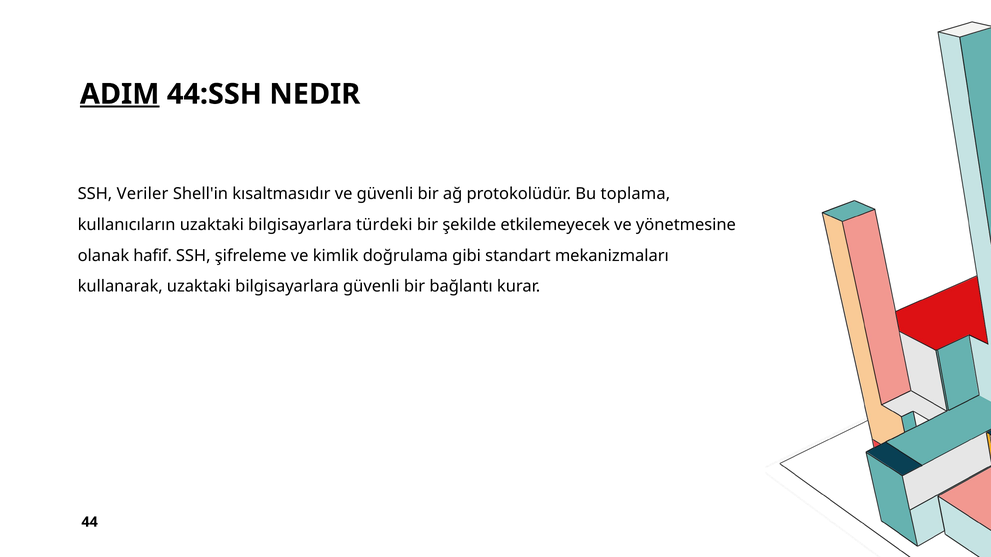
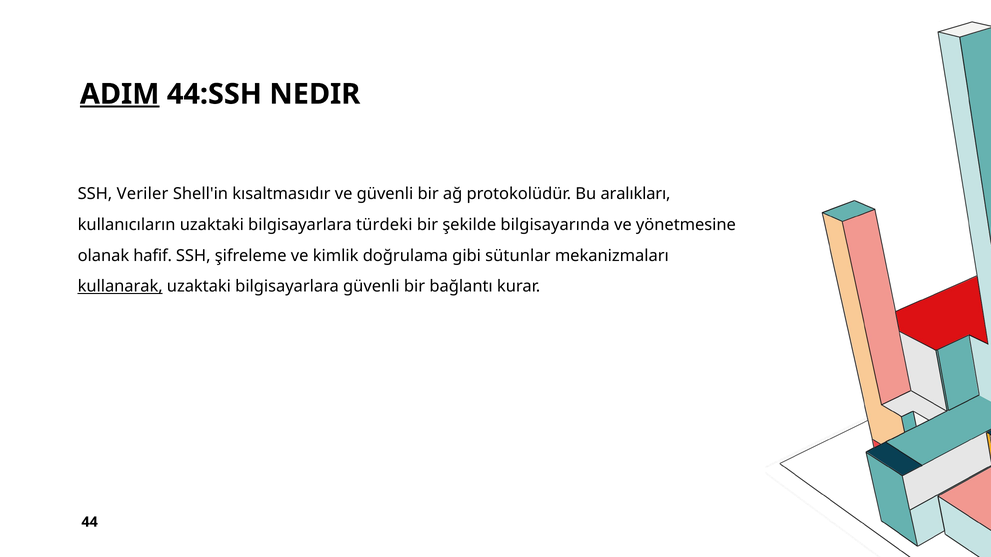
toplama: toplama -> aralıkları (636, 194)
etkilemeyecek: etkilemeyecek -> bilgisayarında (555, 225)
standart: standart -> sütunlar (518, 256)
kullanarak underline: none -> present (120, 287)
